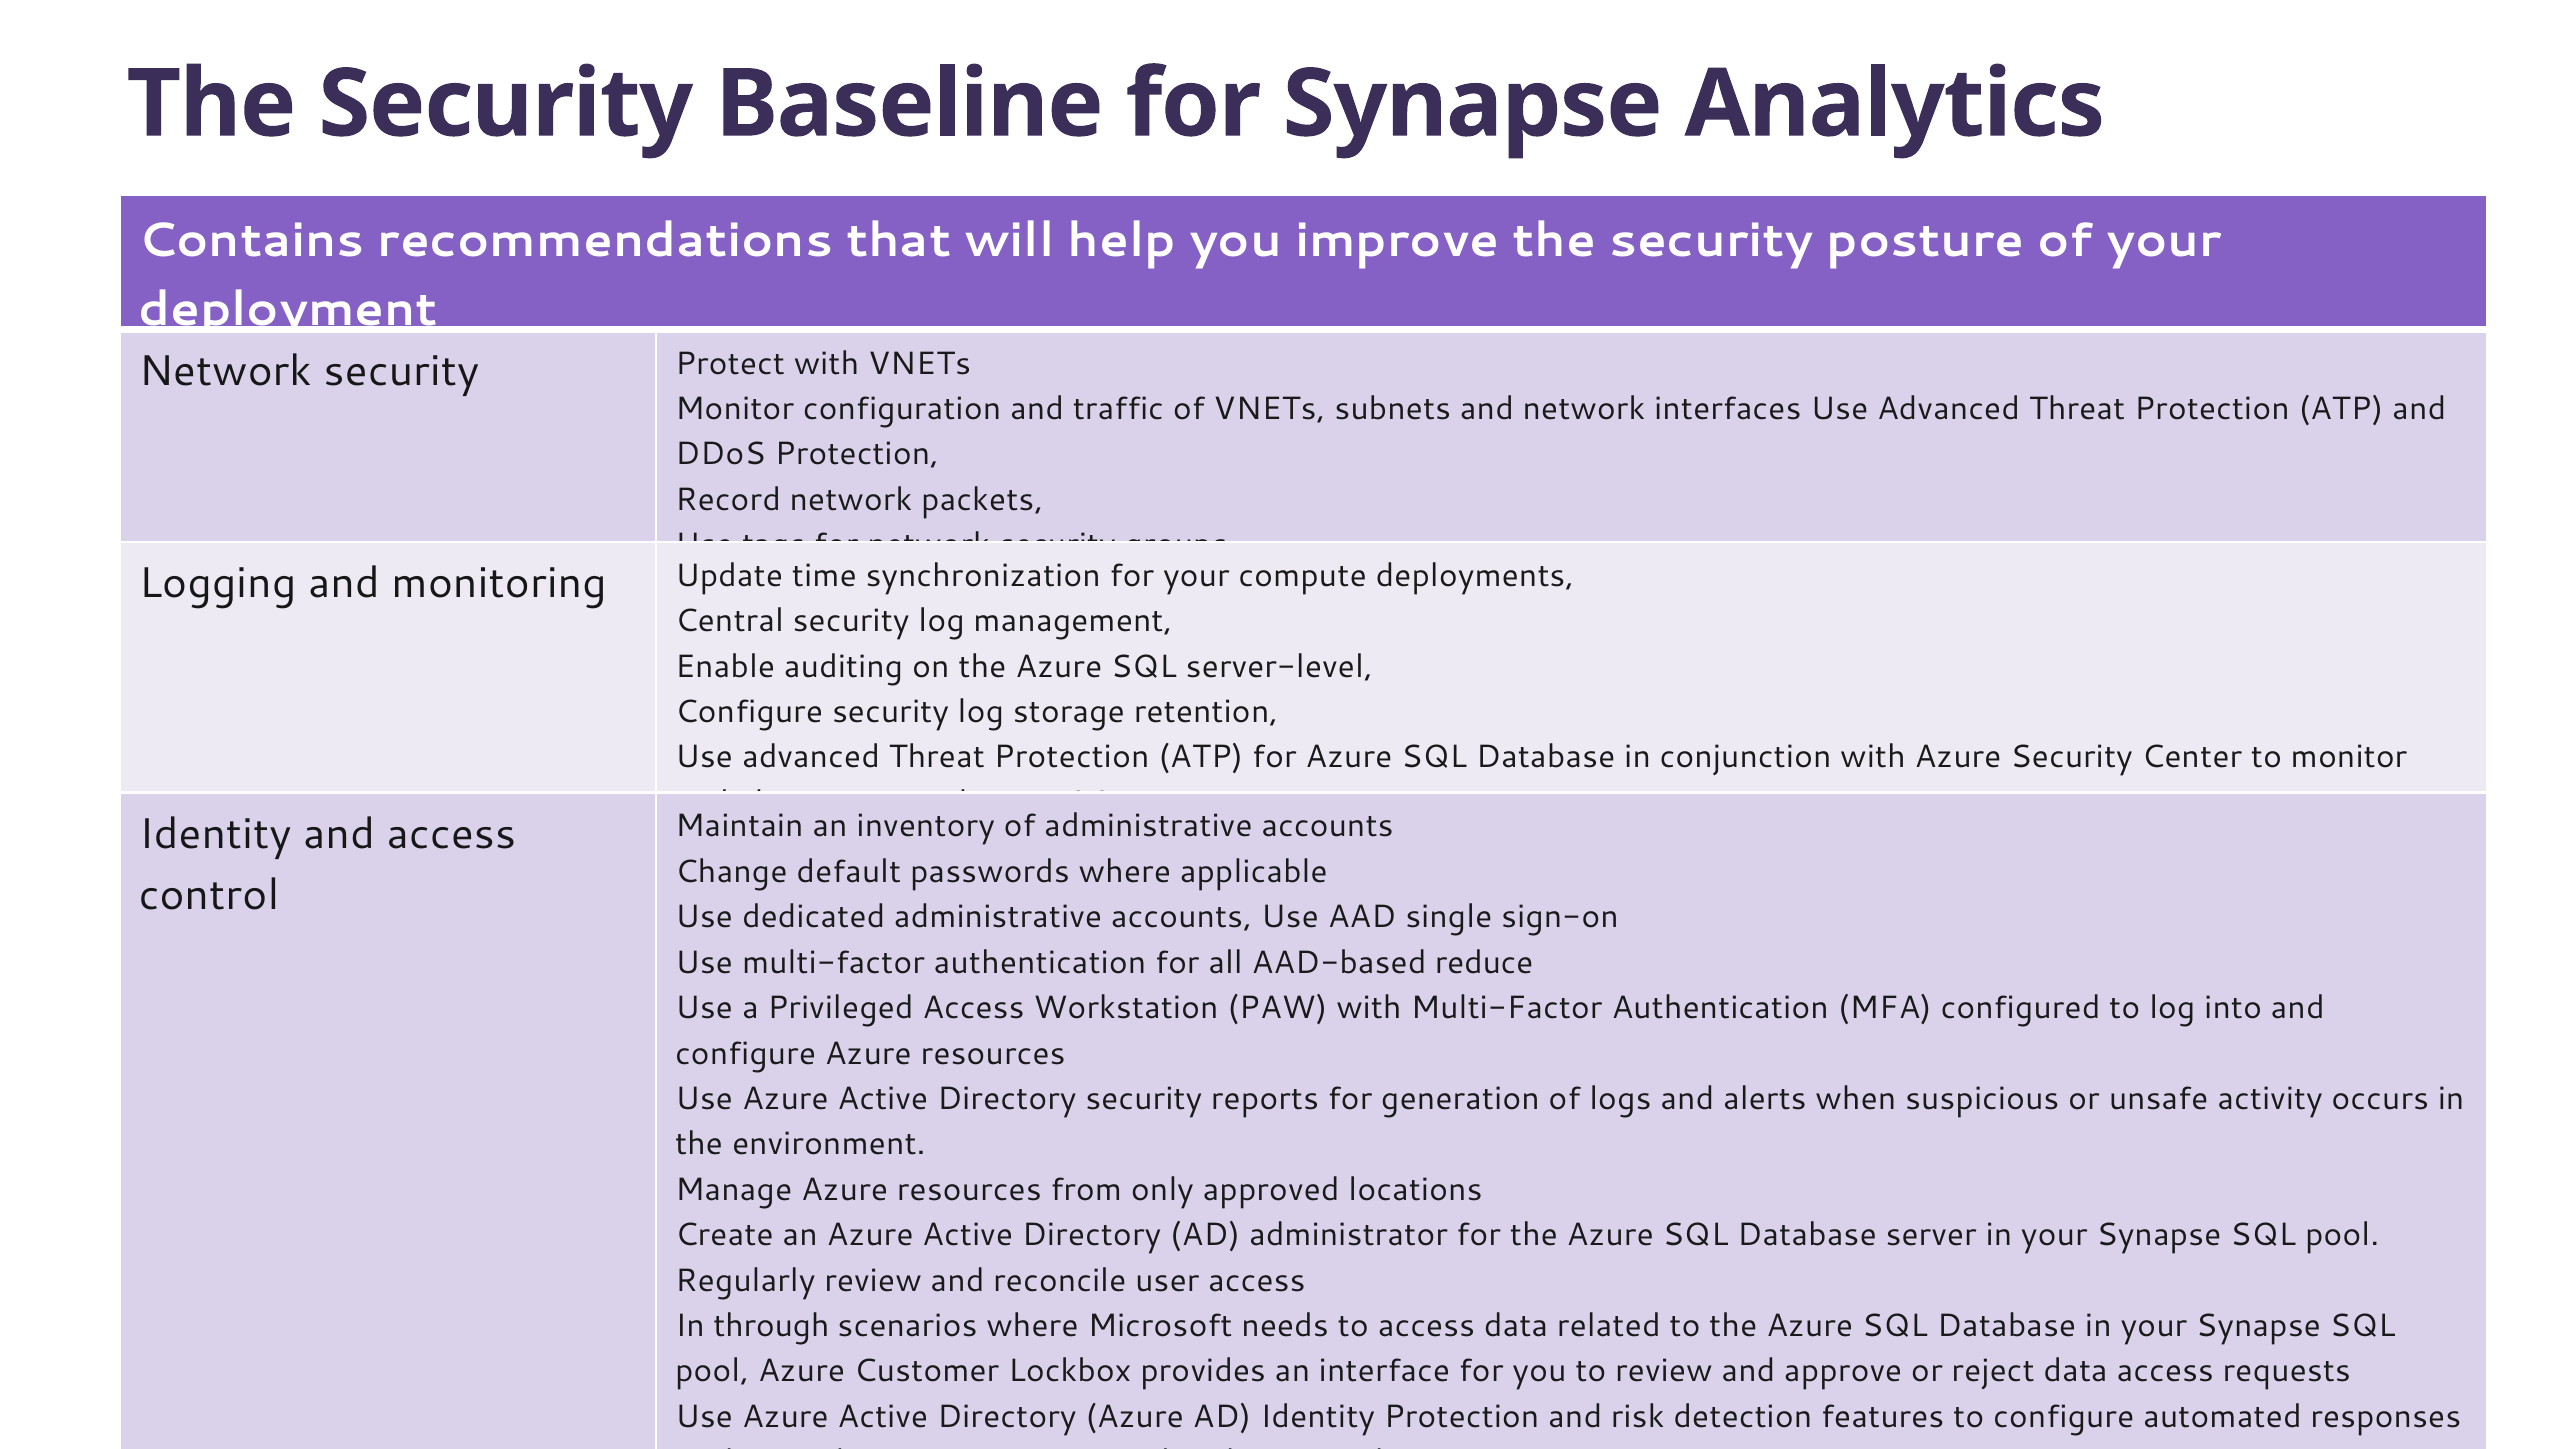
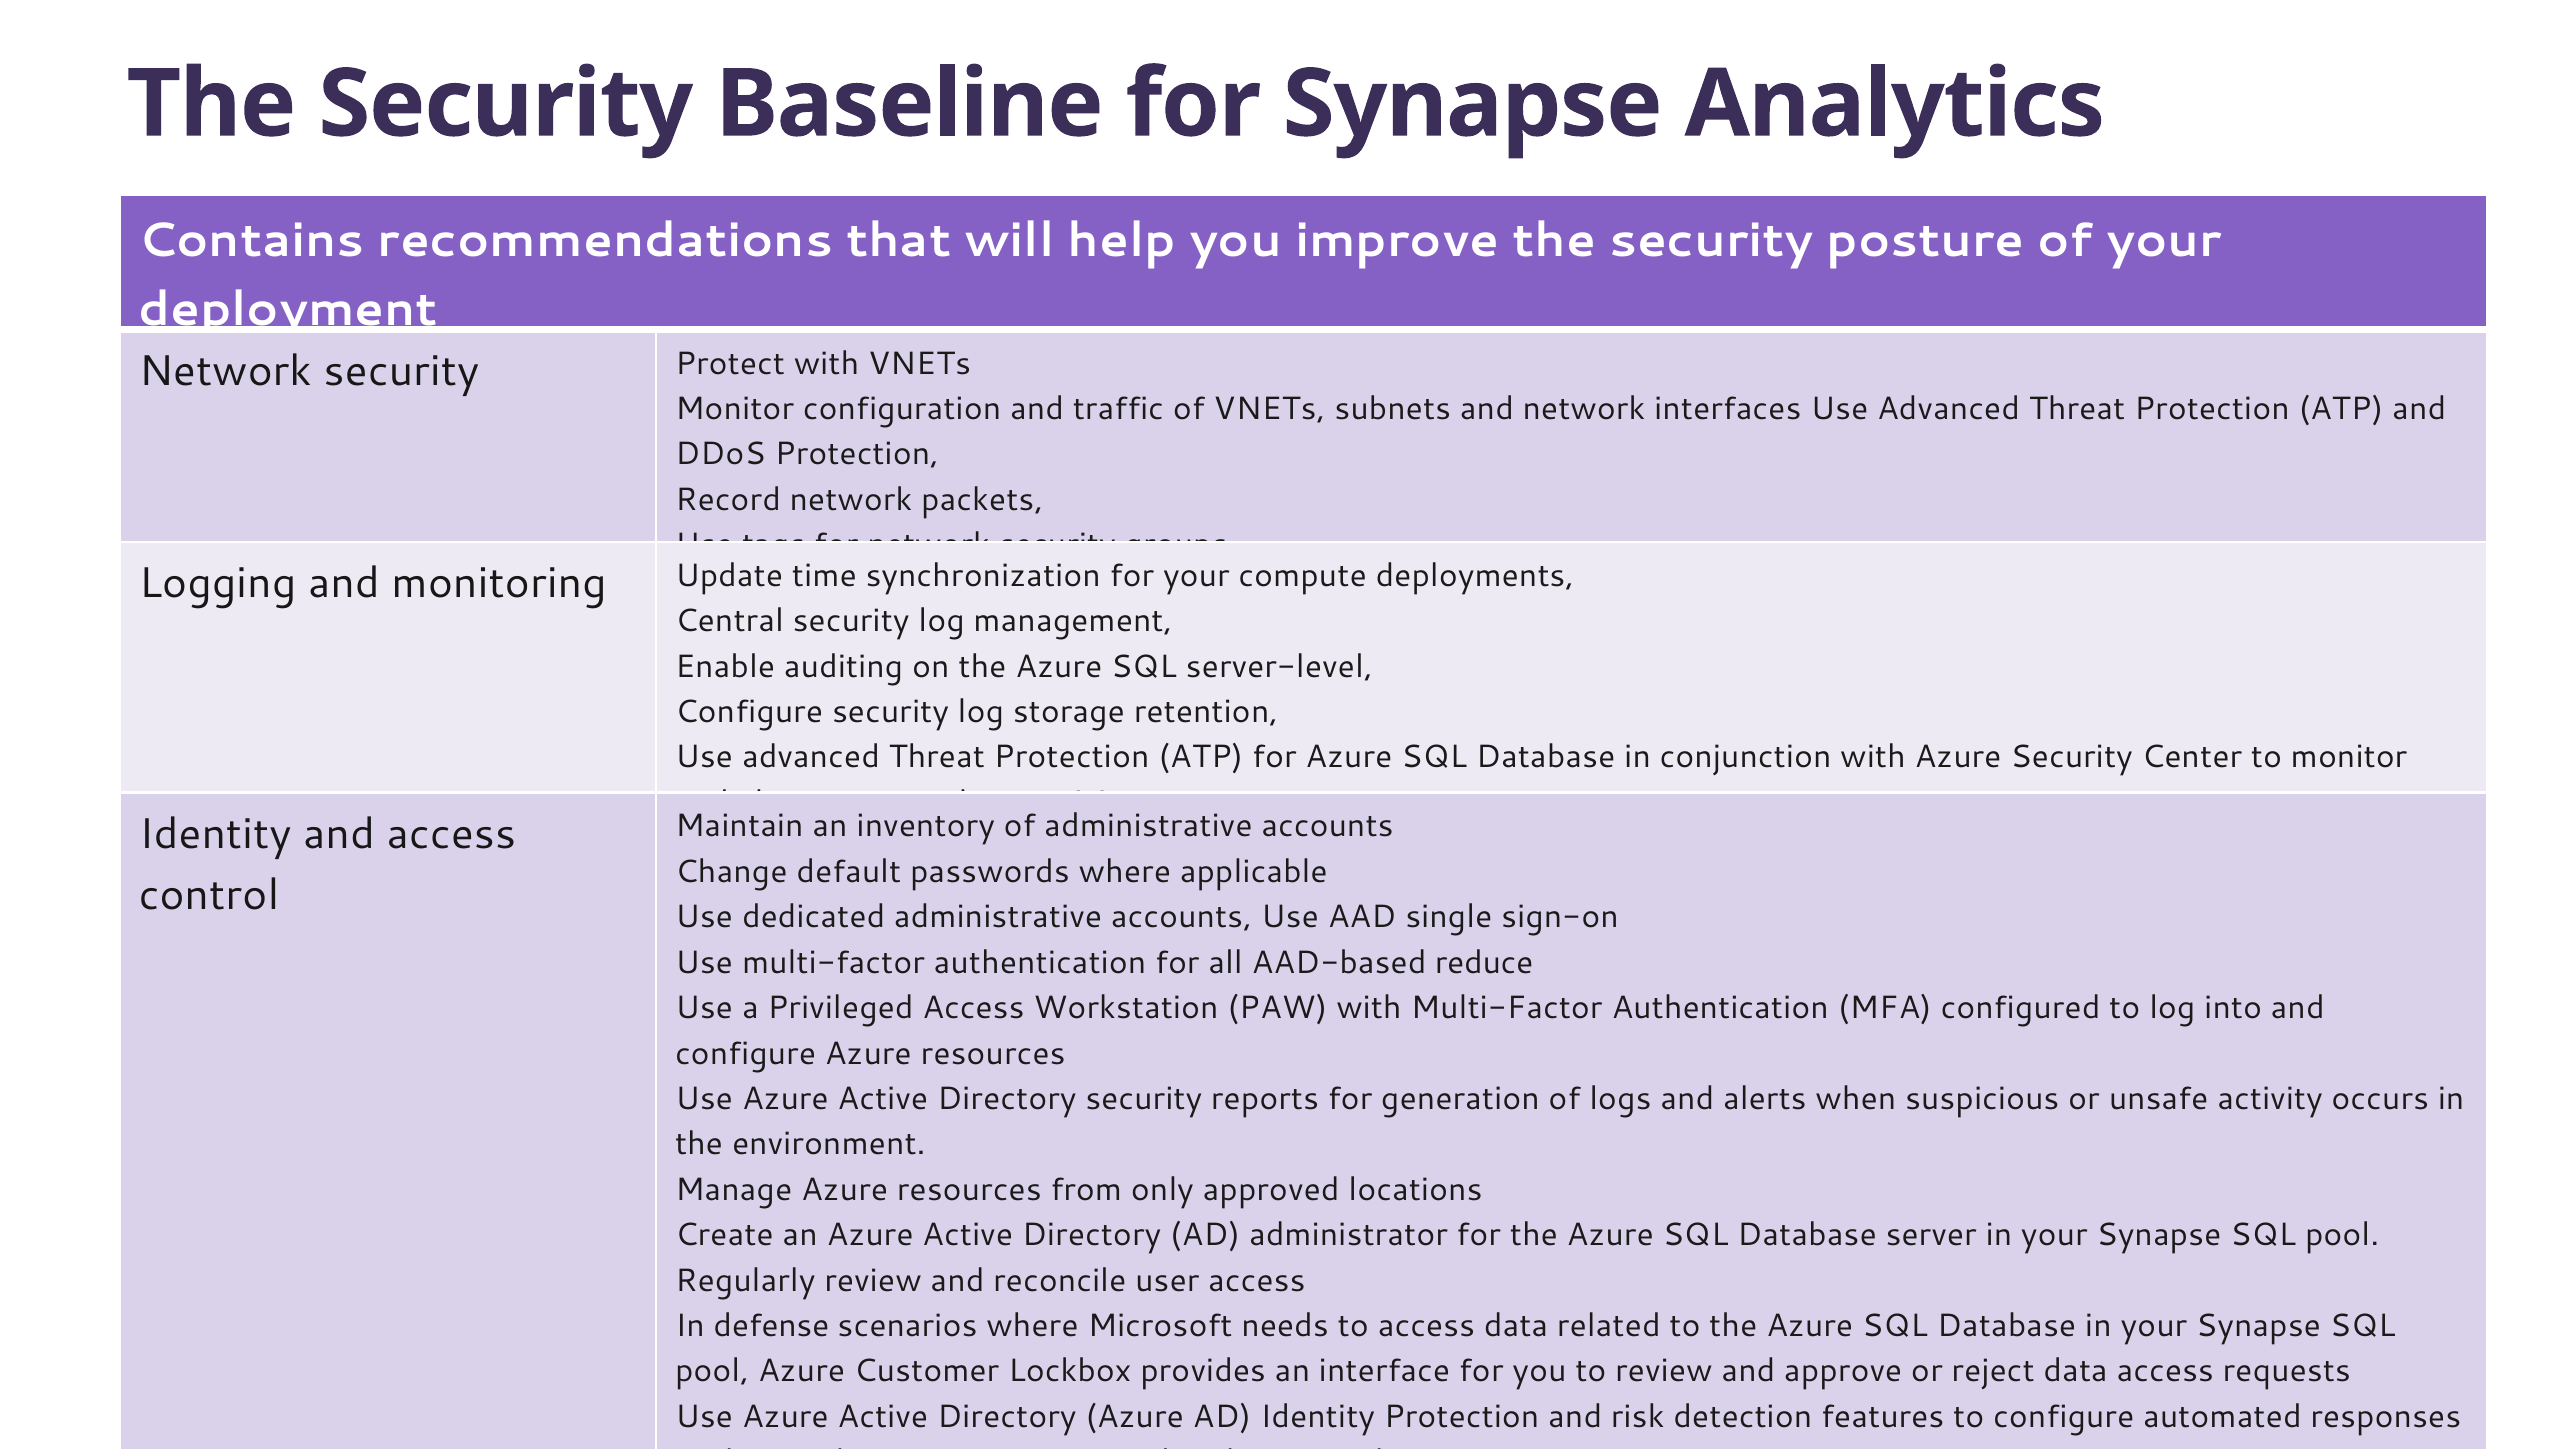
through: through -> defense (771, 1326)
